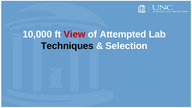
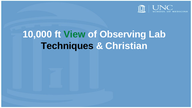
View colour: red -> green (75, 34)
Attempted: Attempted -> Observing (123, 34)
Selection: Selection -> Christian (126, 46)
